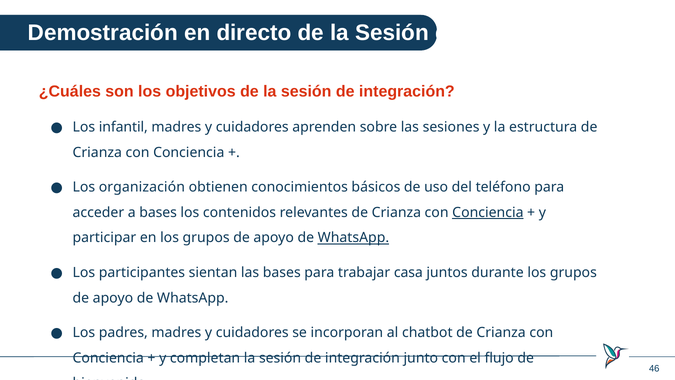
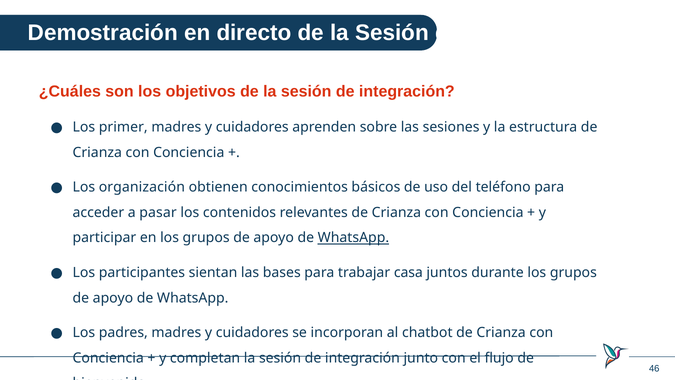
infantil: infantil -> primer (123, 127)
a bases: bases -> pasar (158, 212)
Conciencia underline: present -> none (488, 212)
